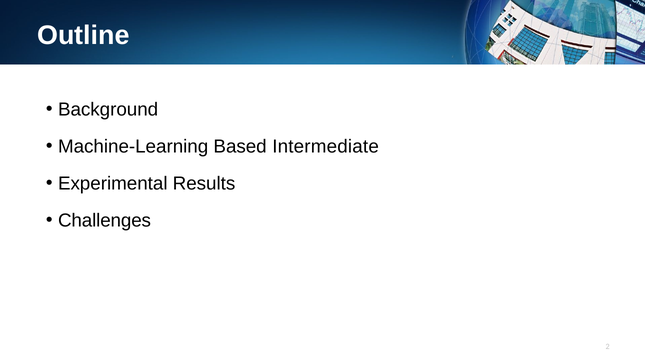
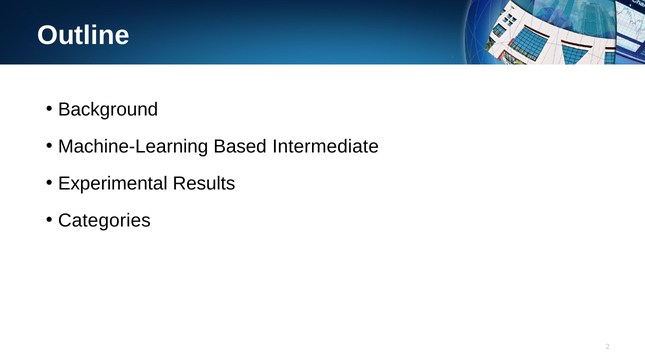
Challenges: Challenges -> Categories (104, 220)
